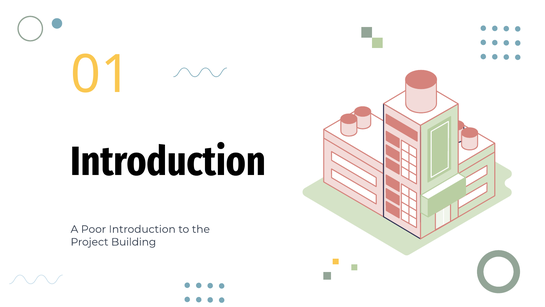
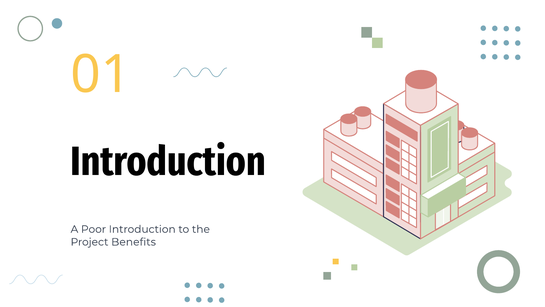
Building: Building -> Benefits (134, 242)
